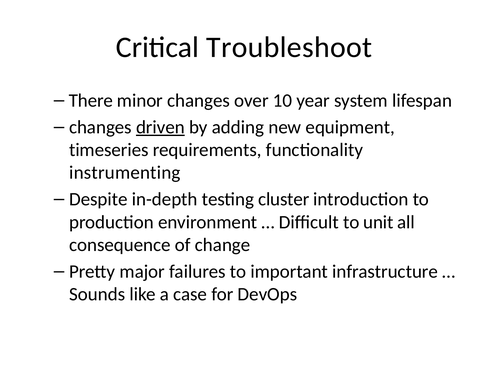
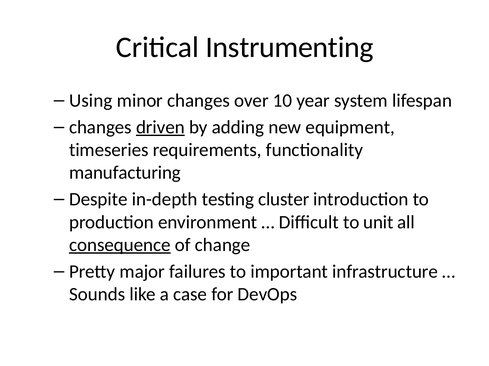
Troubleshoot: Troubleshoot -> Instrumenting (290, 47)
There: There -> Using (91, 101)
instrumenting: instrumenting -> manufacturing (125, 173)
consequence underline: none -> present (120, 245)
